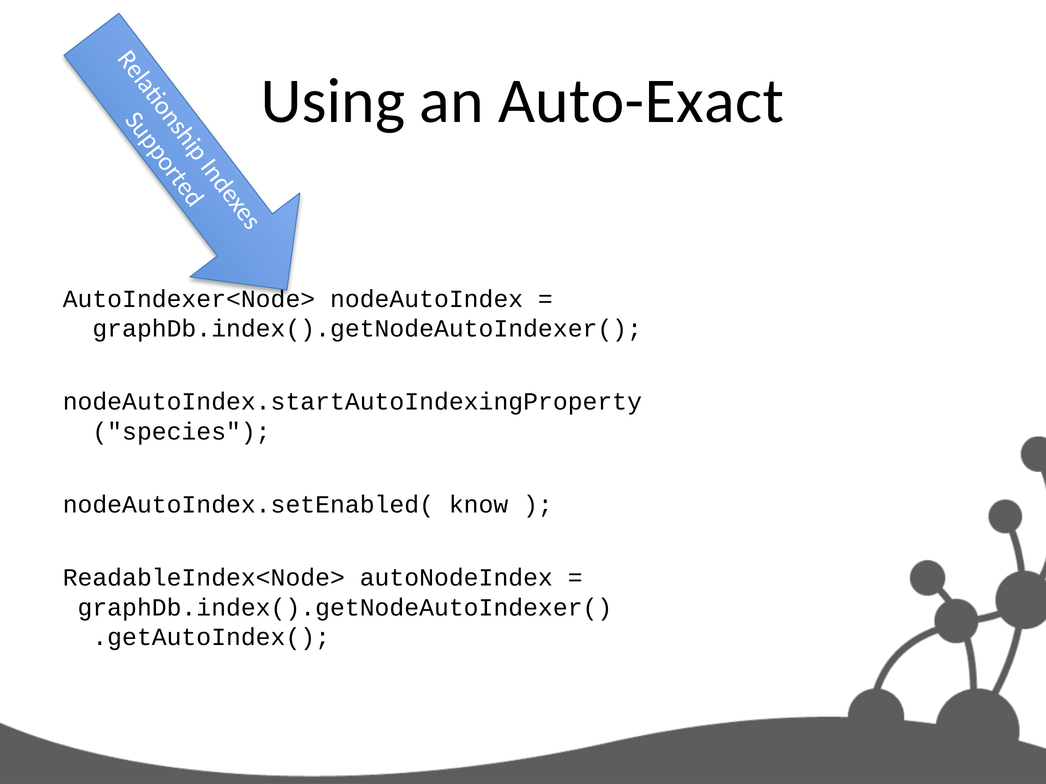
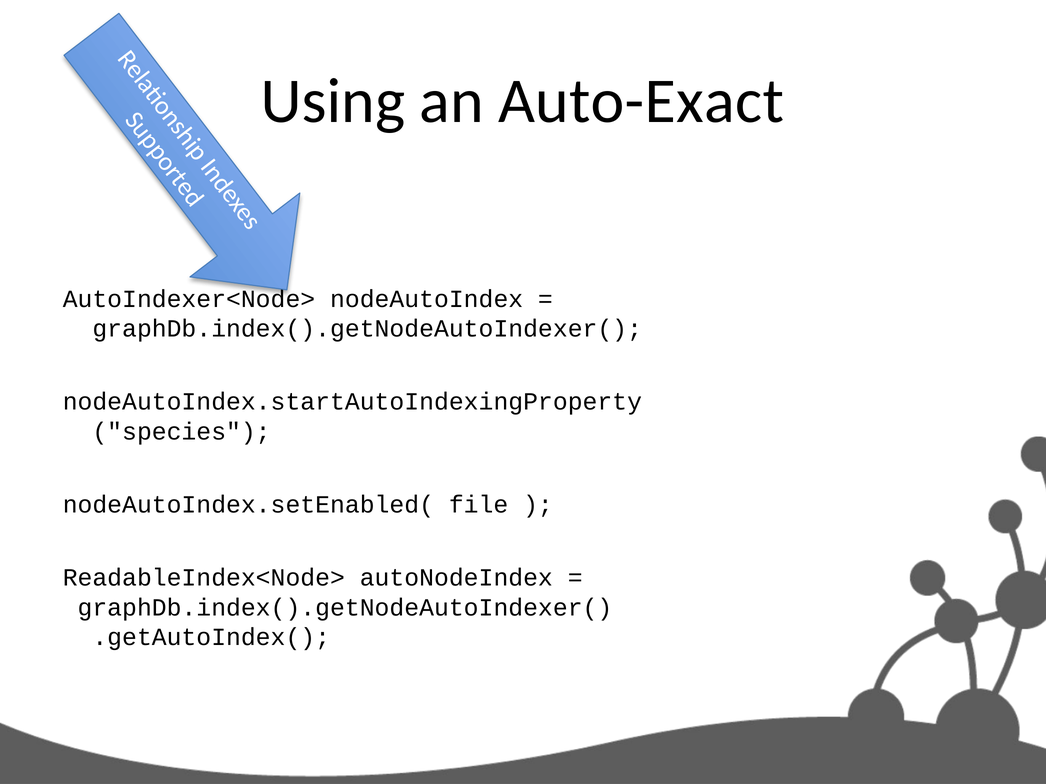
know: know -> file (479, 505)
